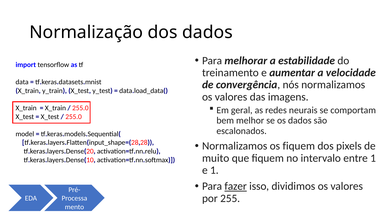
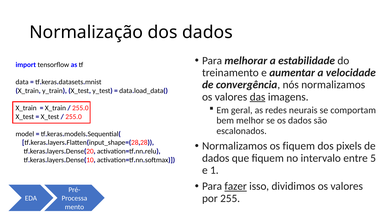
das underline: none -> present (258, 97)
muito: muito -> dados (216, 158)
entre 1: 1 -> 5 (373, 158)
